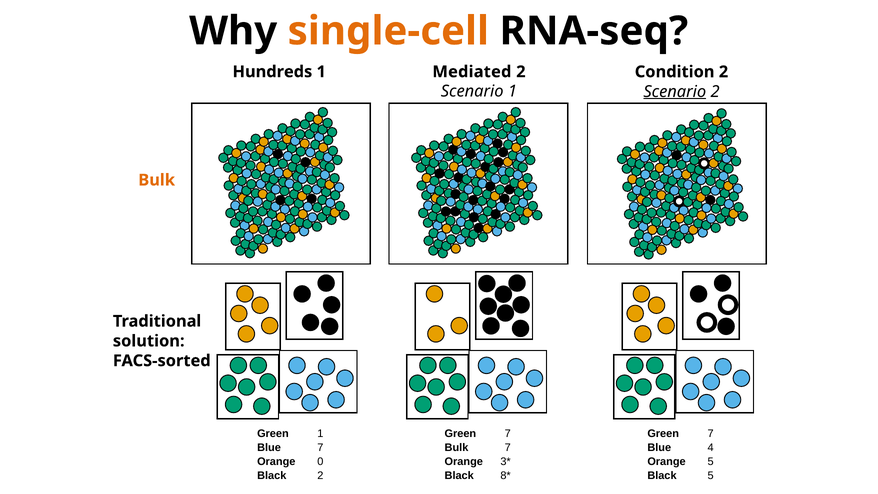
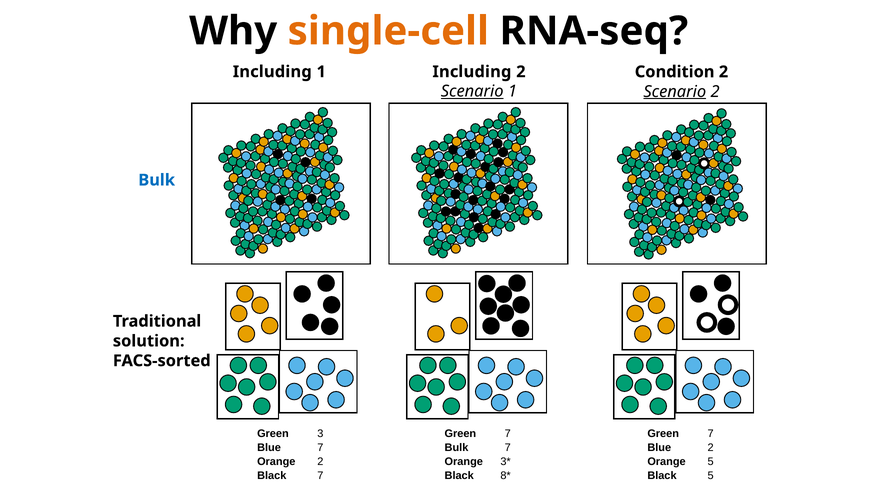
Hundreds: Hundreds -> Including (272, 72)
1 Mediated: Mediated -> Including (472, 72)
Scenario underline: none -> present (472, 92)
Bulk colour: orange -> blue (157, 180)
Green 1: 1 -> 3 (320, 433)
Blue 4: 4 -> 2 (711, 447)
Orange 0: 0 -> 2 (320, 462)
Black 2: 2 -> 7 (320, 476)
